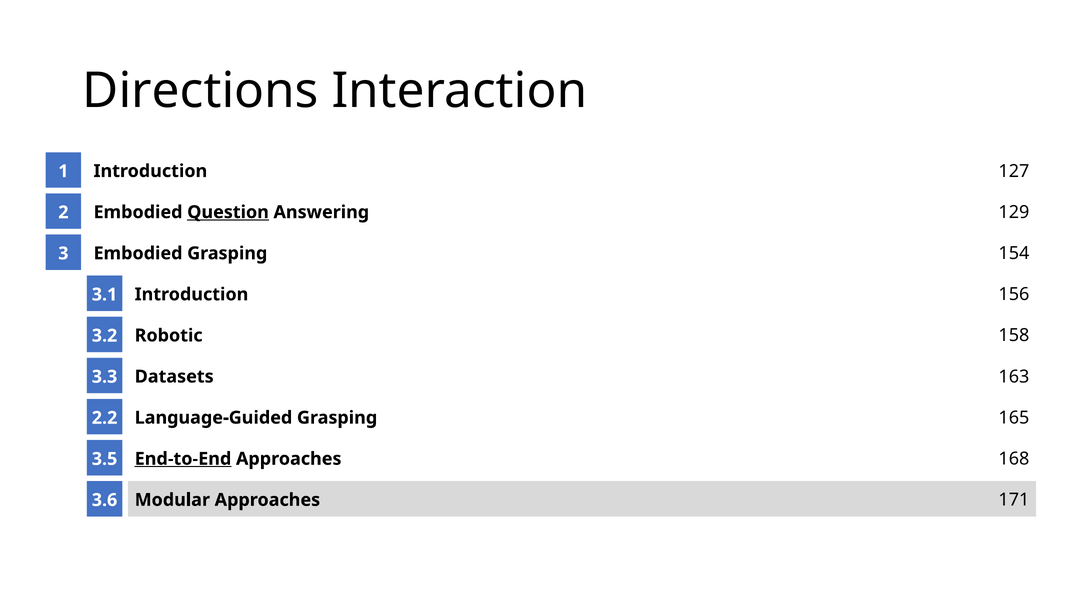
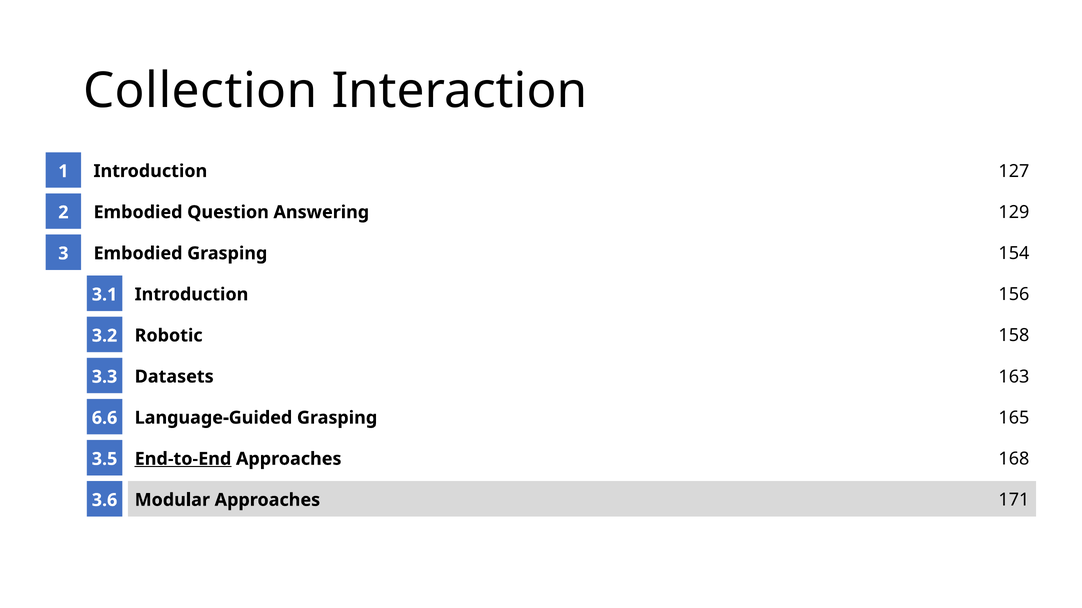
Directions: Directions -> Collection (200, 91)
Question underline: present -> none (228, 212)
2.2: 2.2 -> 6.6 (105, 418)
